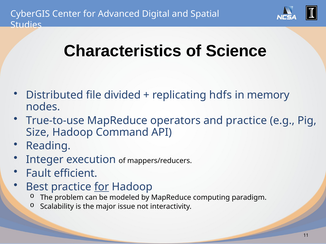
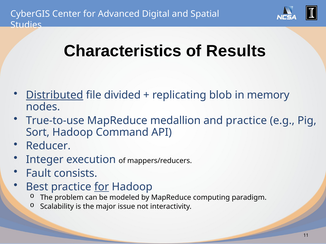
Science: Science -> Results (236, 51)
Distributed underline: none -> present (55, 95)
hdfs: hdfs -> blob (221, 95)
operators: operators -> medallion (175, 121)
Size: Size -> Sort (38, 132)
Reading: Reading -> Reducer (48, 146)
efficient: efficient -> consists (76, 174)
